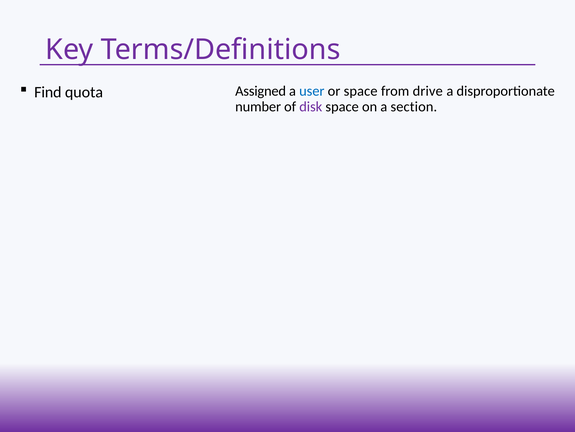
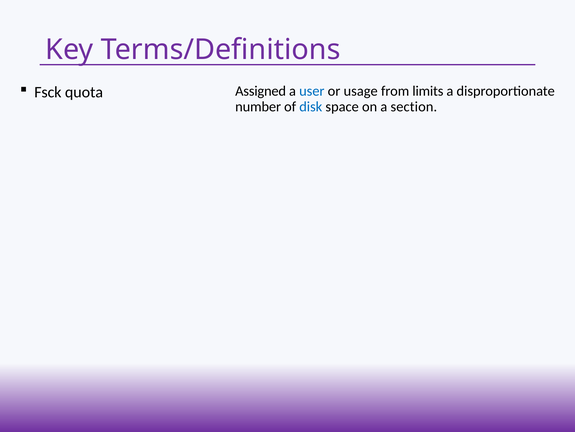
Find: Find -> Fsck (48, 92)
or space: space -> usage (361, 91)
drive: drive -> limits (428, 91)
disk colour: purple -> blue (311, 107)
